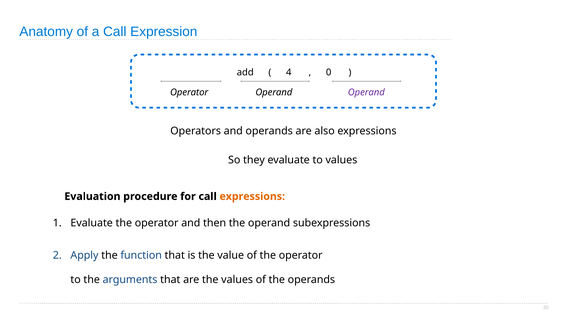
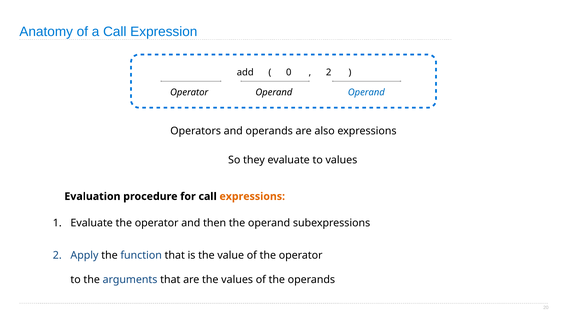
4: 4 -> 0 (289, 72)
0: 0 -> 2 (329, 72)
Operand colour: purple -> blue (366, 92)
